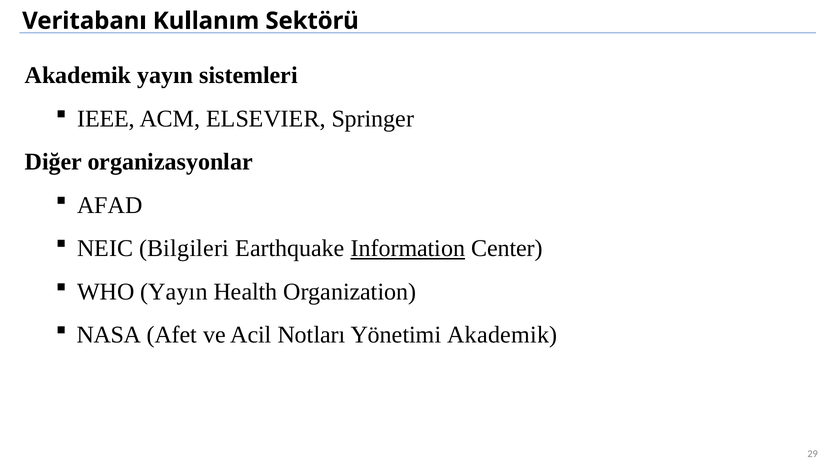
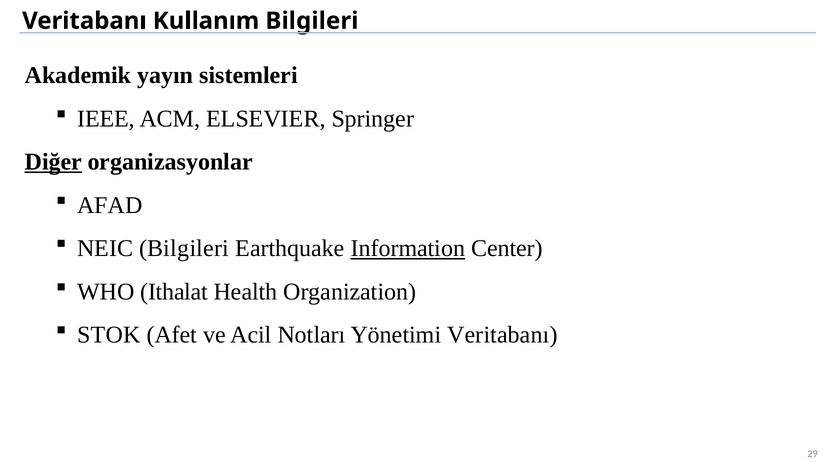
Kullanım Sektörü: Sektörü -> Bilgileri (312, 21)
Diğer underline: none -> present (53, 162)
WHO Yayın: Yayın -> Ithalat (174, 292)
NASA: NASA -> STOK (109, 335)
Yönetimi Akademik: Akademik -> Veritabanı (502, 335)
